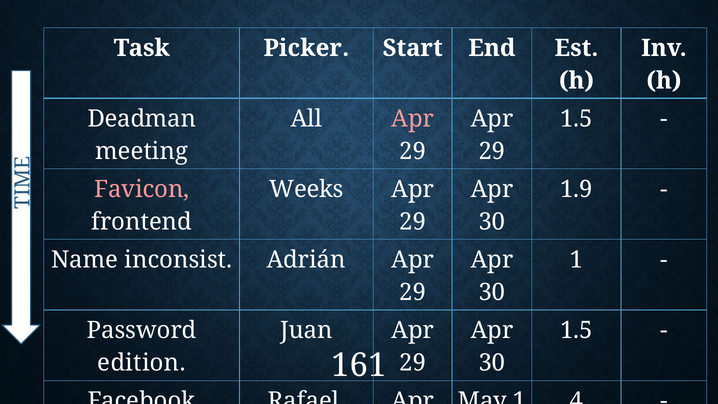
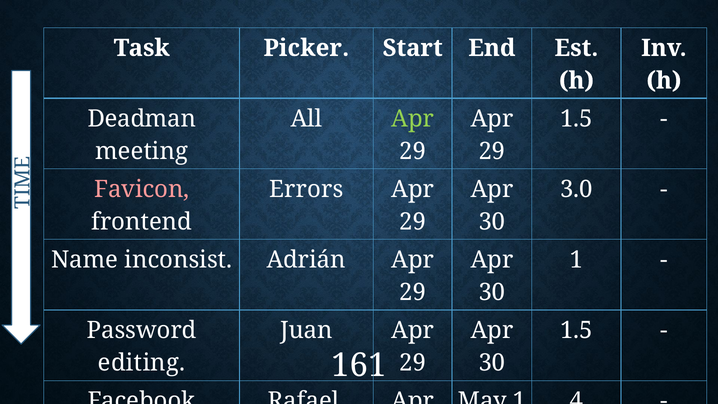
Apr colour: pink -> light green (413, 119)
Weeks: Weeks -> Errors (306, 189)
1.9: 1.9 -> 3.0 (576, 189)
edition: edition -> editing (142, 363)
